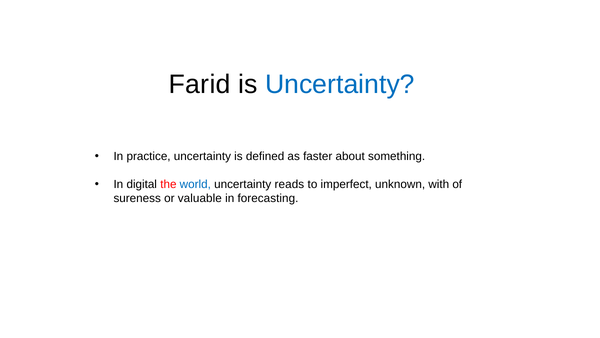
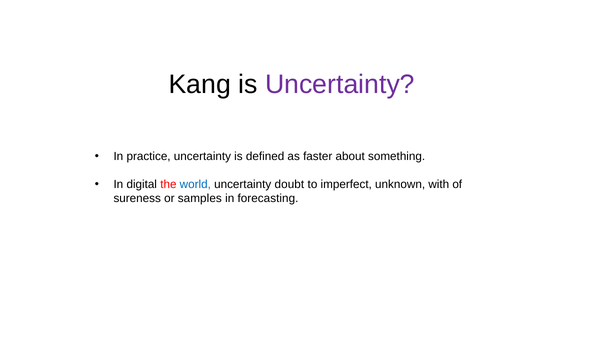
Farid: Farid -> Kang (200, 84)
Uncertainty colour: blue -> purple (340, 84)
reads: reads -> doubt (289, 184)
valuable: valuable -> samples (200, 198)
